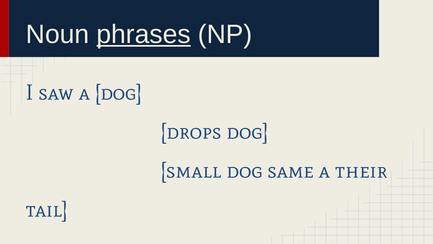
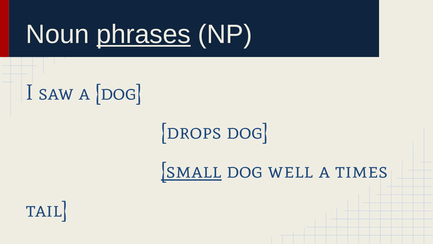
small underline: none -> present (191, 170)
same: same -> well (291, 170)
their: their -> times (361, 170)
